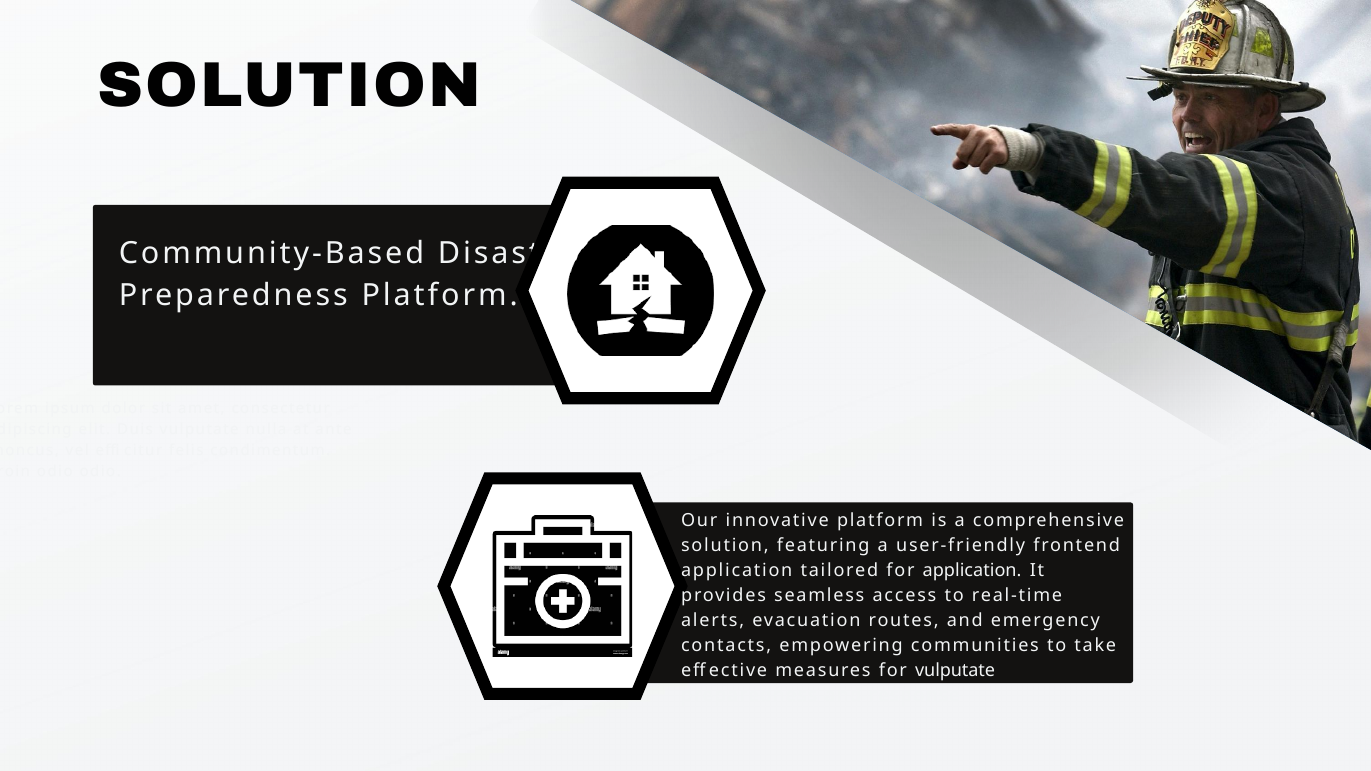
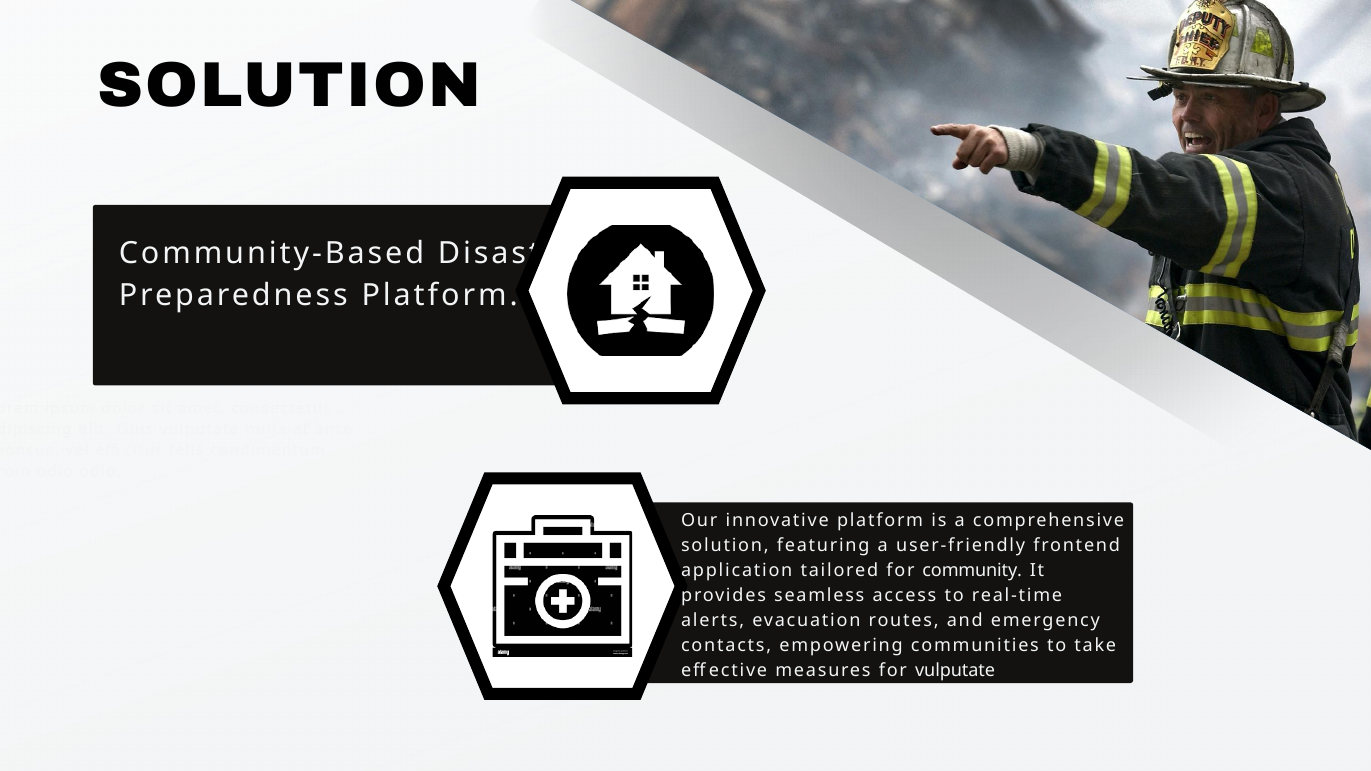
for application: application -> community (972, 571)
